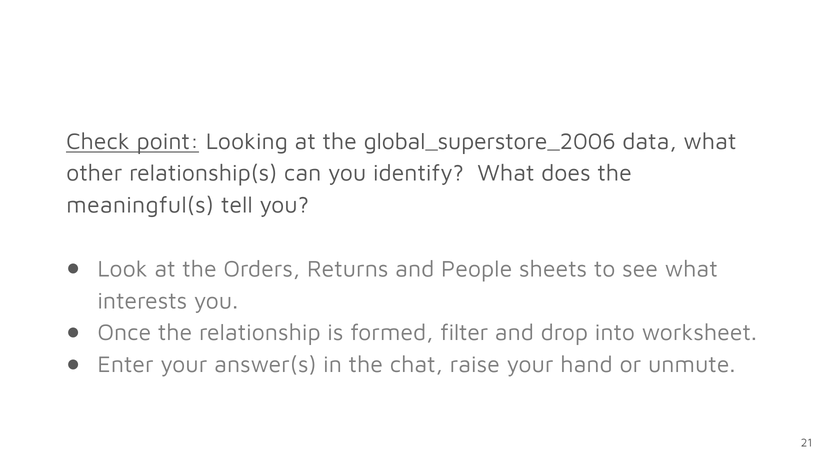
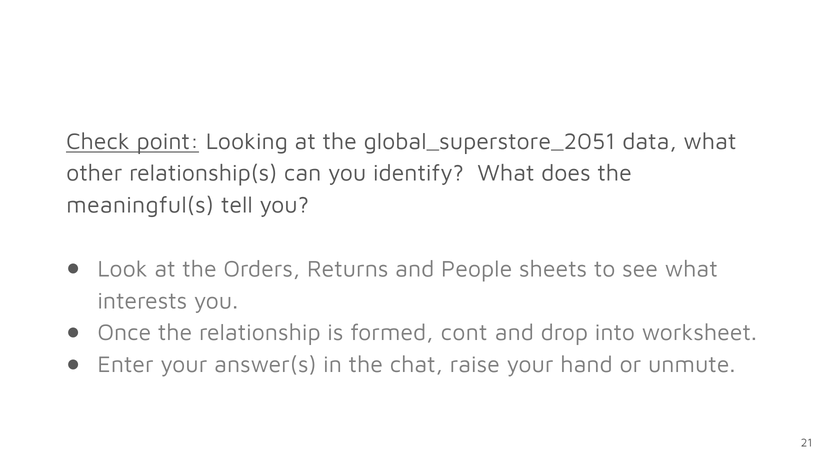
global_superstore_2006: global_superstore_2006 -> global_superstore_2051 (490, 141)
filter: filter -> cont (464, 333)
